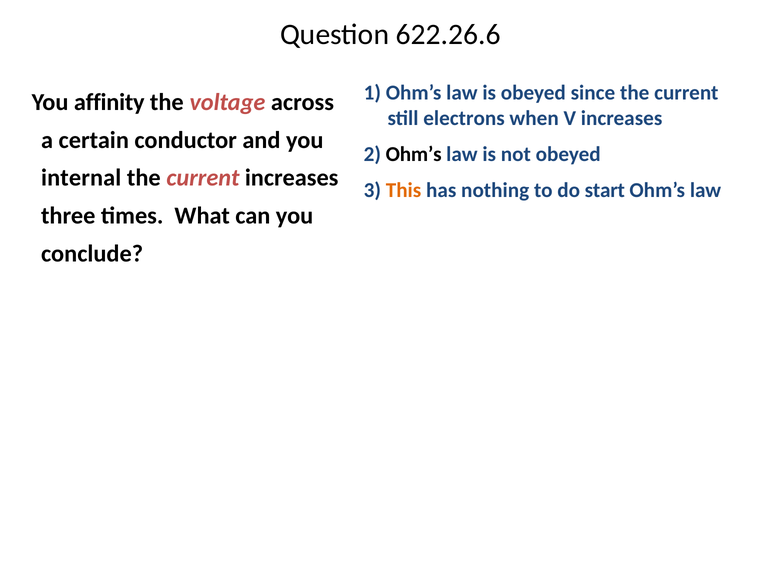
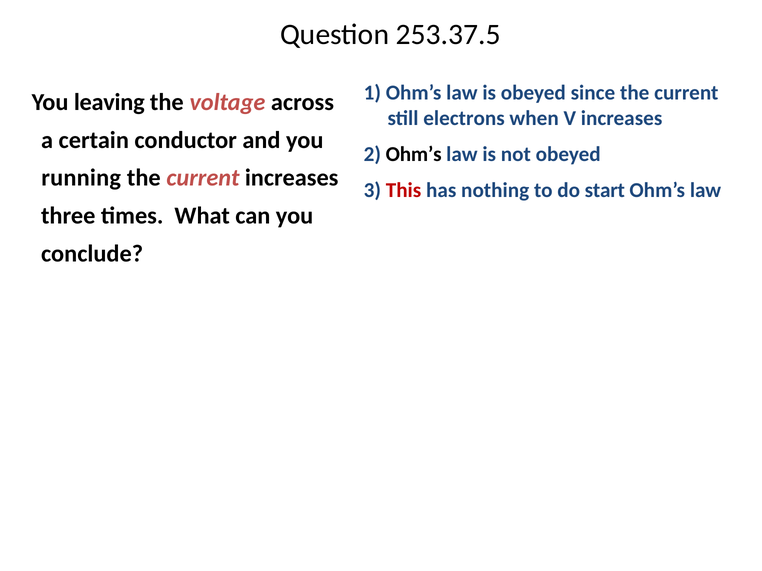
622.26.6: 622.26.6 -> 253.37.5 (448, 35)
affinity: affinity -> leaving (109, 102)
internal: internal -> running (81, 178)
This colour: orange -> red (404, 190)
